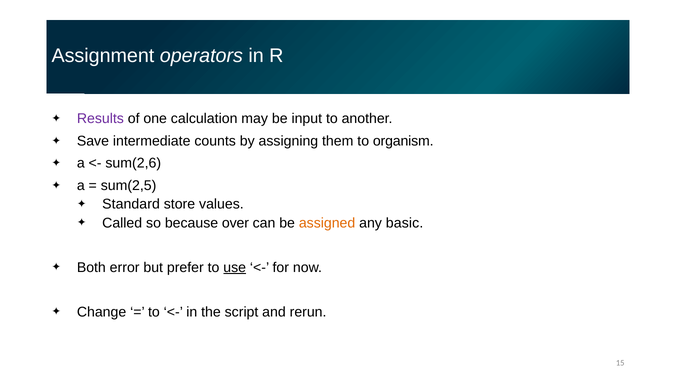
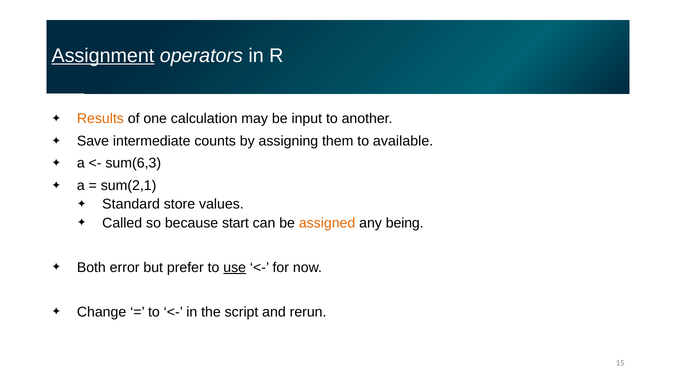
Assignment underline: none -> present (103, 56)
Results colour: purple -> orange (100, 119)
organism: organism -> available (403, 141)
sum(2,6: sum(2,6 -> sum(6,3 (133, 163)
sum(2,5: sum(2,5 -> sum(2,1 (129, 186)
over: over -> start (235, 223)
basic: basic -> being (405, 223)
